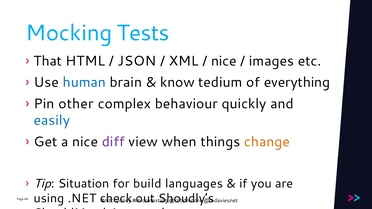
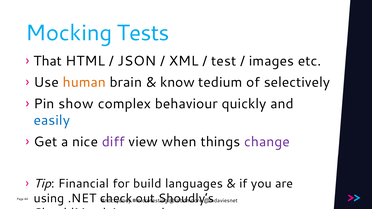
nice: nice -> test (224, 61)
human colour: blue -> orange (84, 82)
everything: everything -> selectively (297, 82)
other: other -> show (76, 104)
change colour: orange -> purple (267, 142)
Situation: Situation -> Financial (84, 184)
